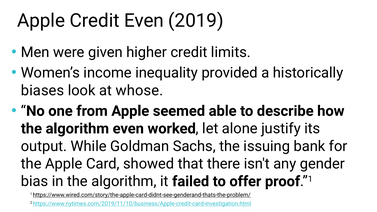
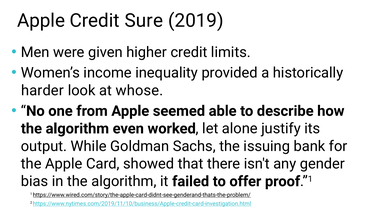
Credit Even: Even -> Sure (144, 21)
biases: biases -> harder (43, 90)
